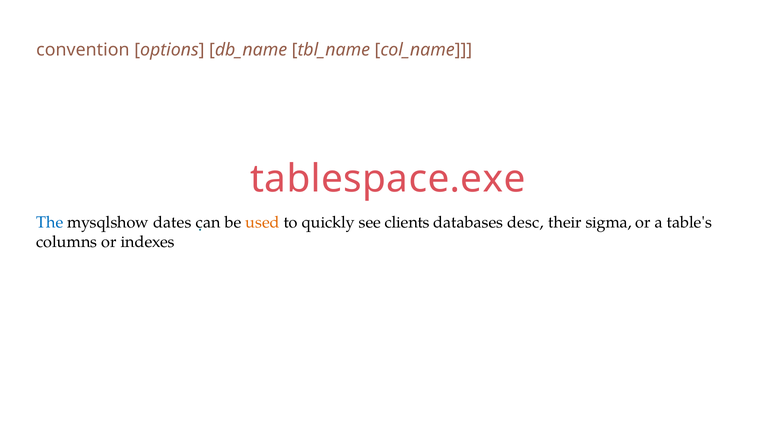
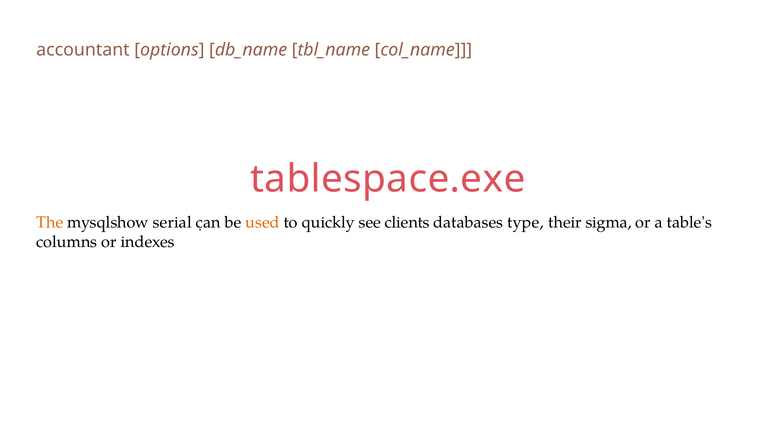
convention: convention -> accountant (83, 50)
The colour: blue -> orange (50, 223)
dates: dates -> serial (172, 223)
desc: desc -> type (526, 223)
